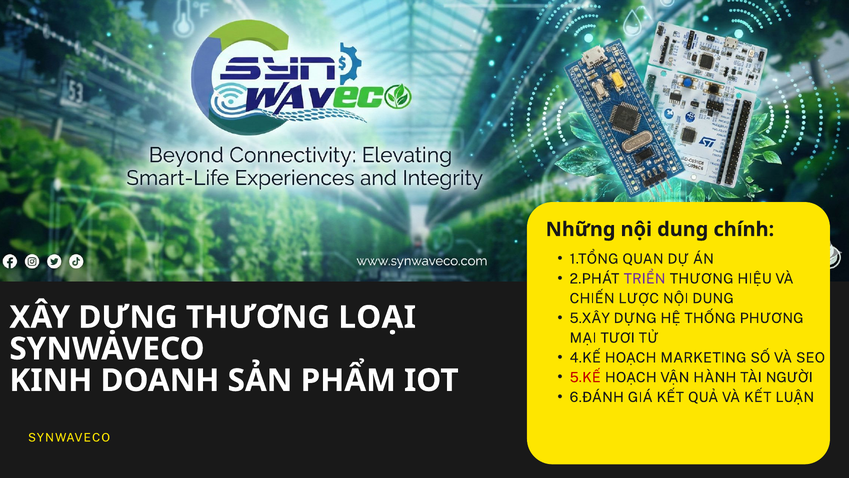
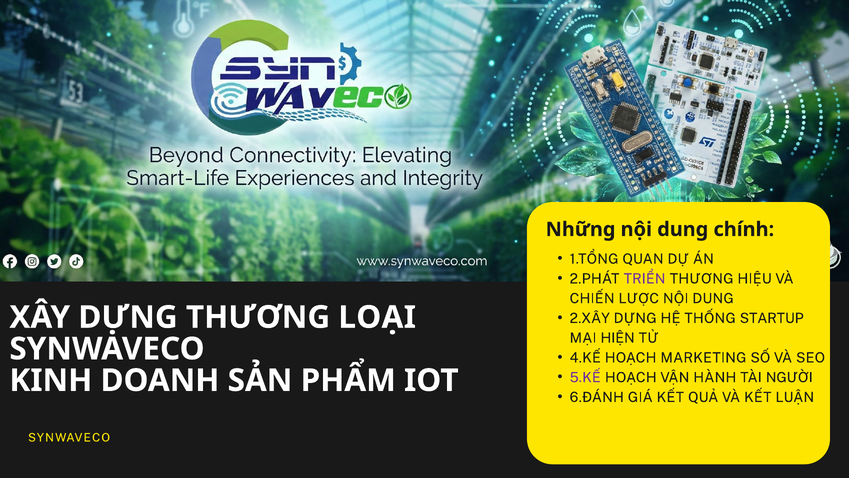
5.XÂY: 5.XÂY -> 2.XÂY (590, 318)
PHƯƠNG: PHƯƠNG -> STARTUP (772, 318)
TƯƠI: TƯƠI -> HIỆN (618, 338)
5.KẾ colour: red -> purple (585, 377)
